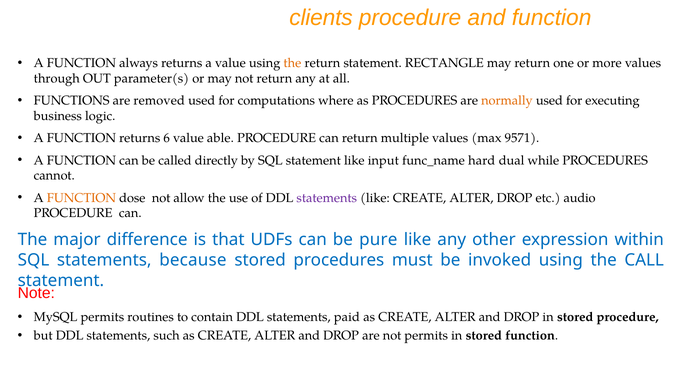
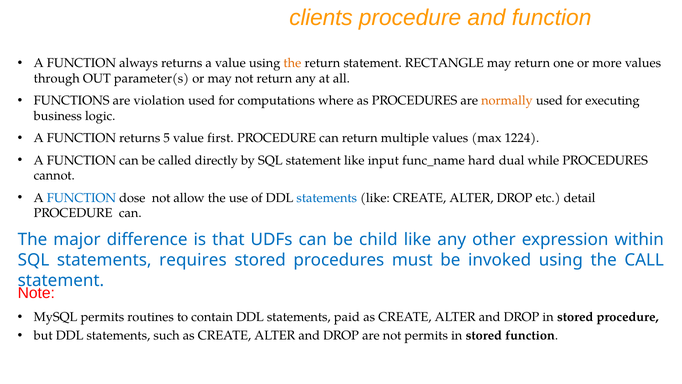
removed: removed -> violation (159, 101)
6: 6 -> 5 (167, 138)
able: able -> first (220, 138)
9571: 9571 -> 1224 (522, 138)
FUNCTION colour: orange -> blue (81, 198)
statements colour: purple -> blue (327, 198)
audio: audio -> detail (580, 198)
pure: pure -> child (378, 239)
because: because -> requires (193, 260)
